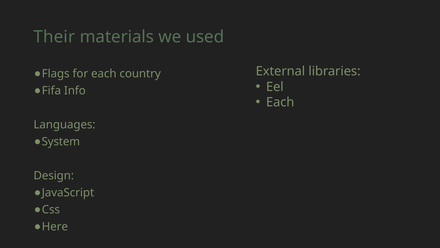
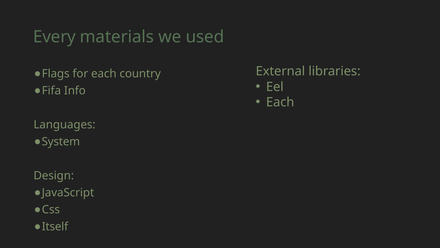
Their: Their -> Every (55, 37)
Here: Here -> Itself (55, 226)
